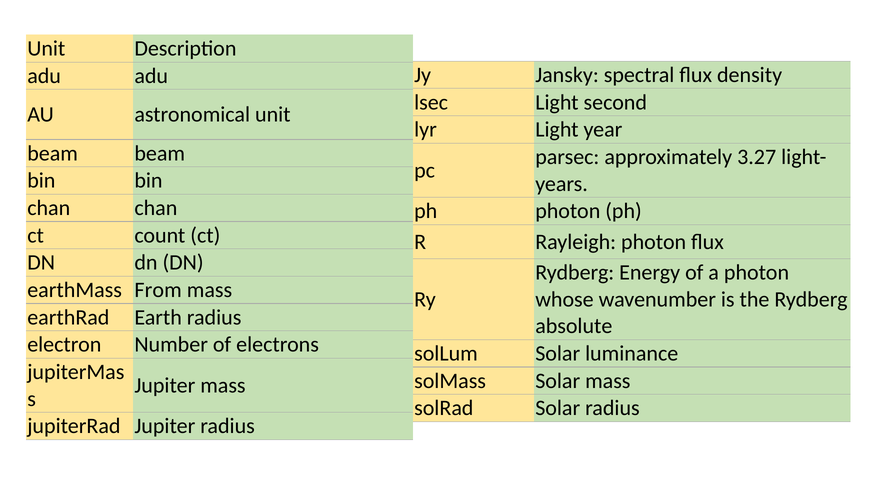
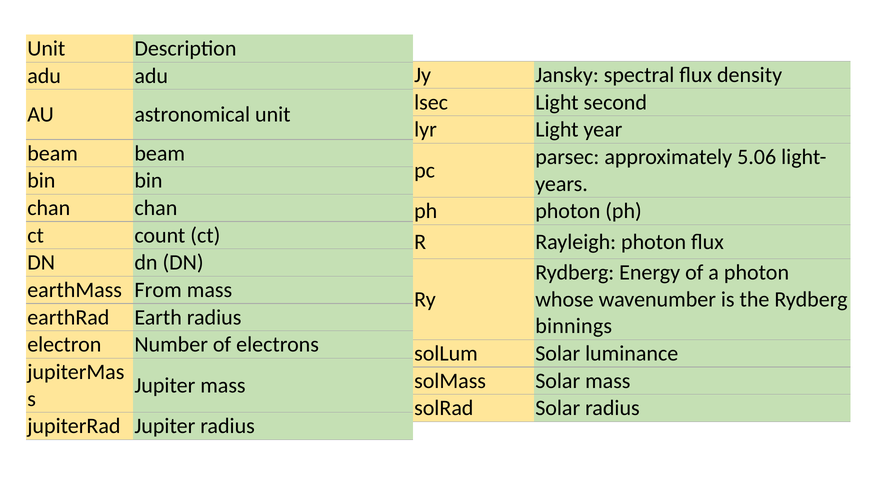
3.27: 3.27 -> 5.06 (757, 157)
absolute: absolute -> binnings (574, 327)
